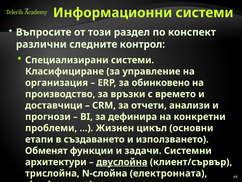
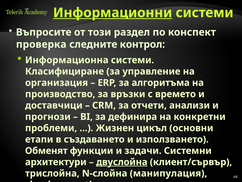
Информационни underline: none -> present (113, 13)
различни: различни -> проверка (41, 44)
Специализирани: Специализирани -> Информационна (67, 60)
обинковено: обинковено -> алгоритъма (161, 83)
електронната: електронната -> манипулация (168, 173)
